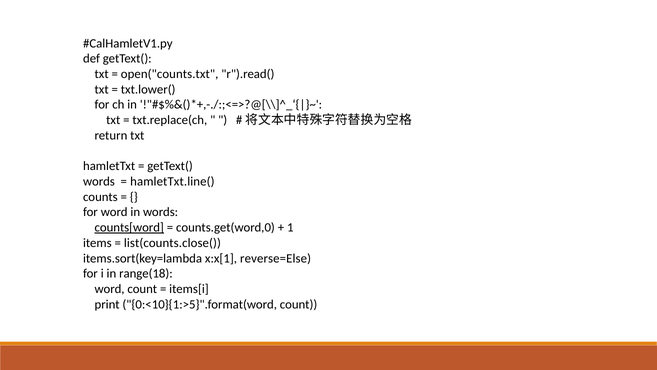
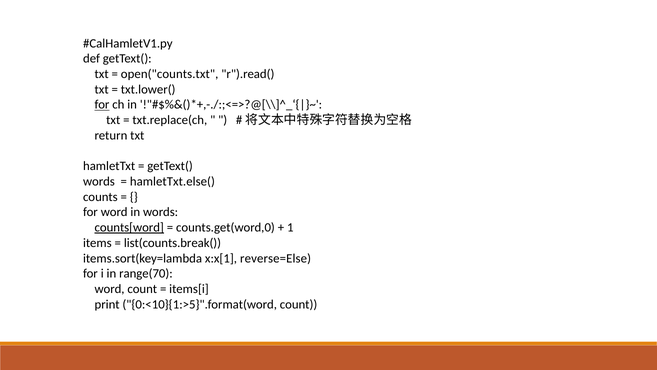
for underline: none -> present (102, 105)
hamletTxt.line(: hamletTxt.line( -> hamletTxt.else( (172, 181)
list(counts.close(: list(counts.close( -> list(counts.break( (172, 243)
range(18: range(18 -> range(70 (146, 273)
